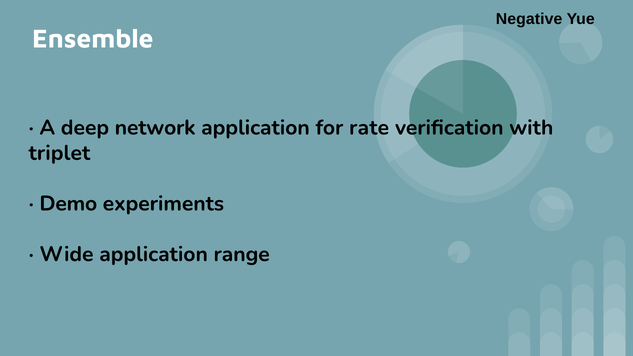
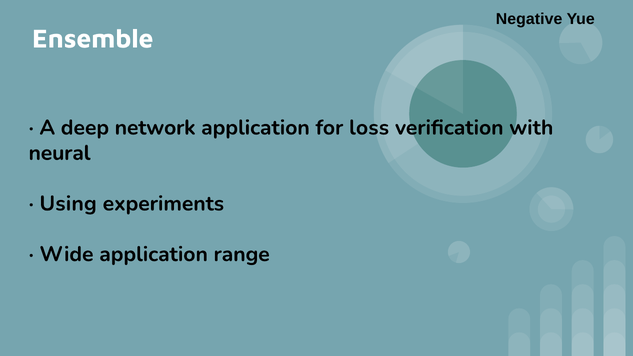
rate: rate -> loss (369, 128)
triplet: triplet -> neural (60, 153)
Demo: Demo -> Using (68, 204)
